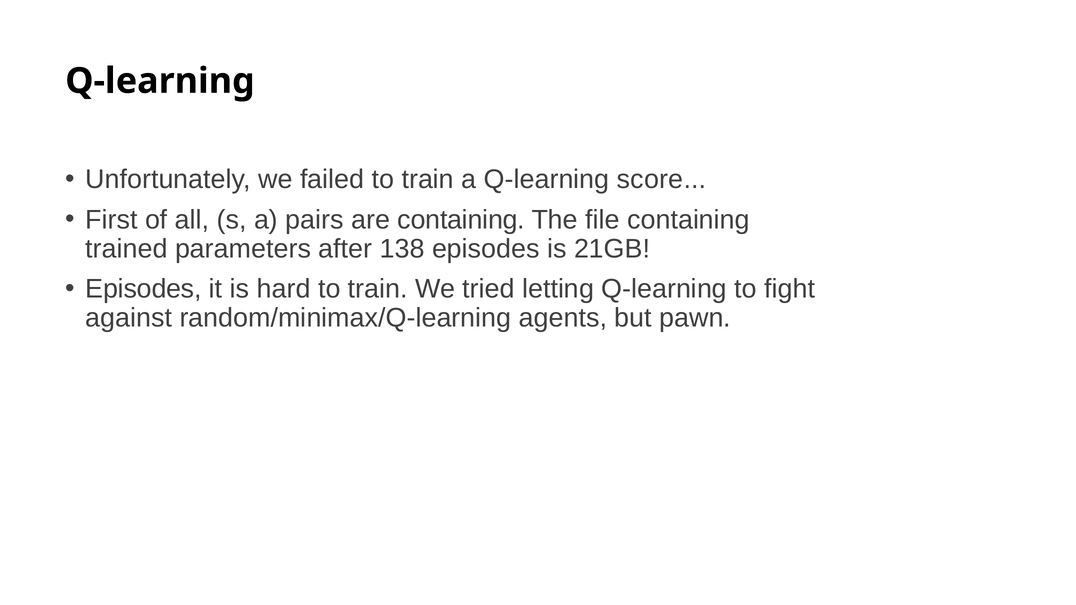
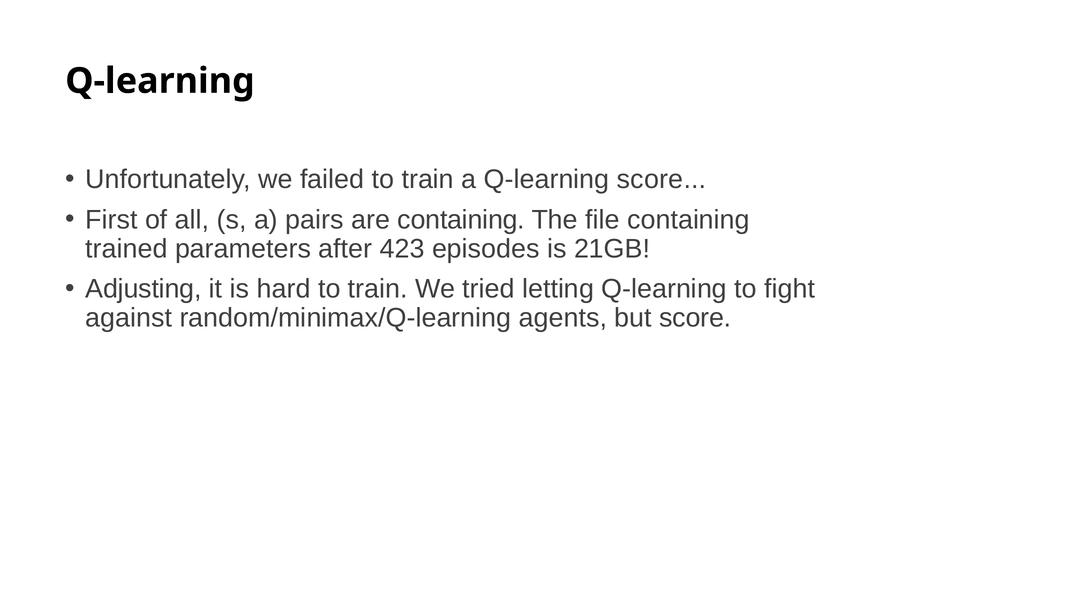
138: 138 -> 423 (402, 249)
Episodes: Episodes -> Adjusting (144, 289)
but pawn: pawn -> score (695, 318)
